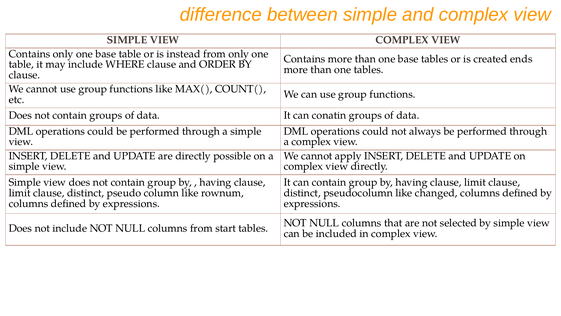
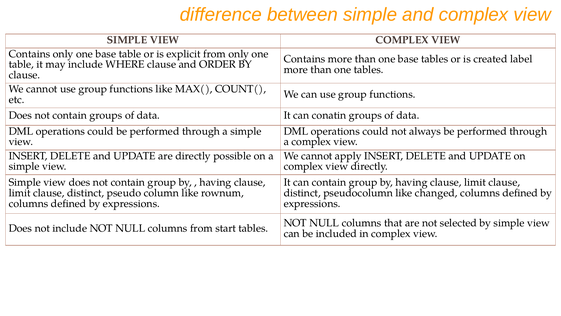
instead: instead -> explicit (184, 54)
ends: ends -> label (521, 59)
